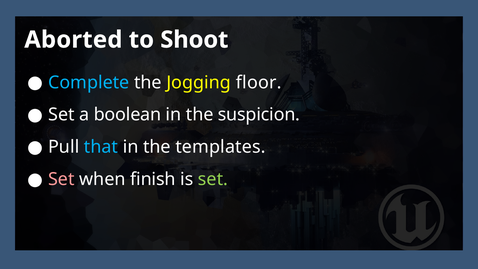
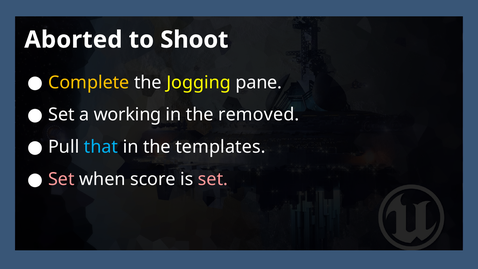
Complete colour: light blue -> yellow (89, 82)
floor: floor -> pane (259, 82)
boolean: boolean -> working (127, 115)
suspicion: suspicion -> removed (259, 115)
finish: finish -> score (153, 179)
set colour: light green -> pink (213, 179)
